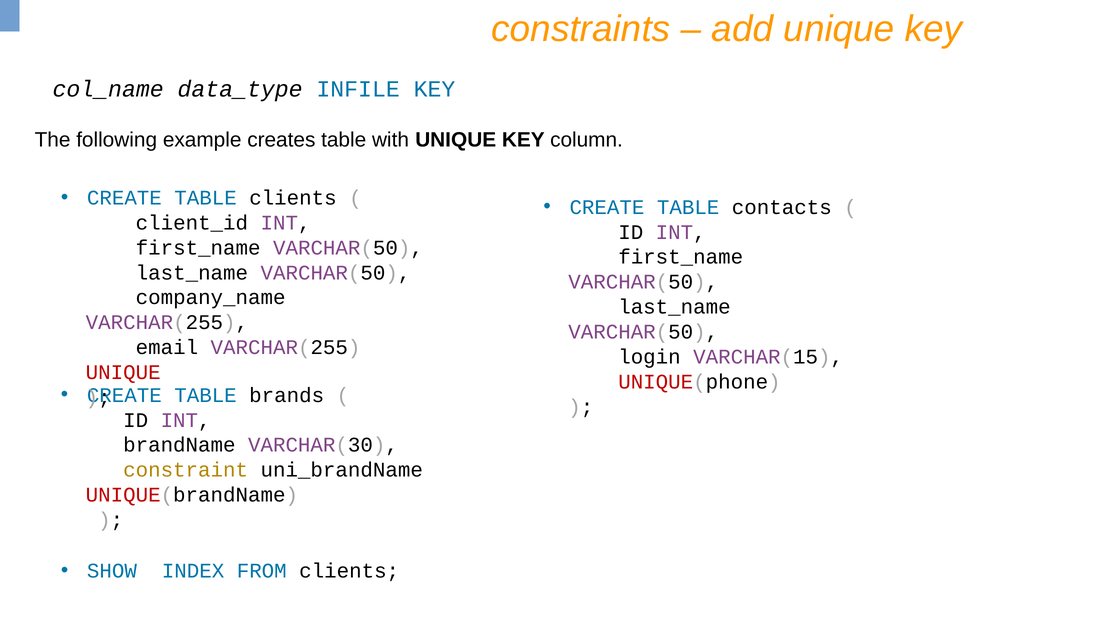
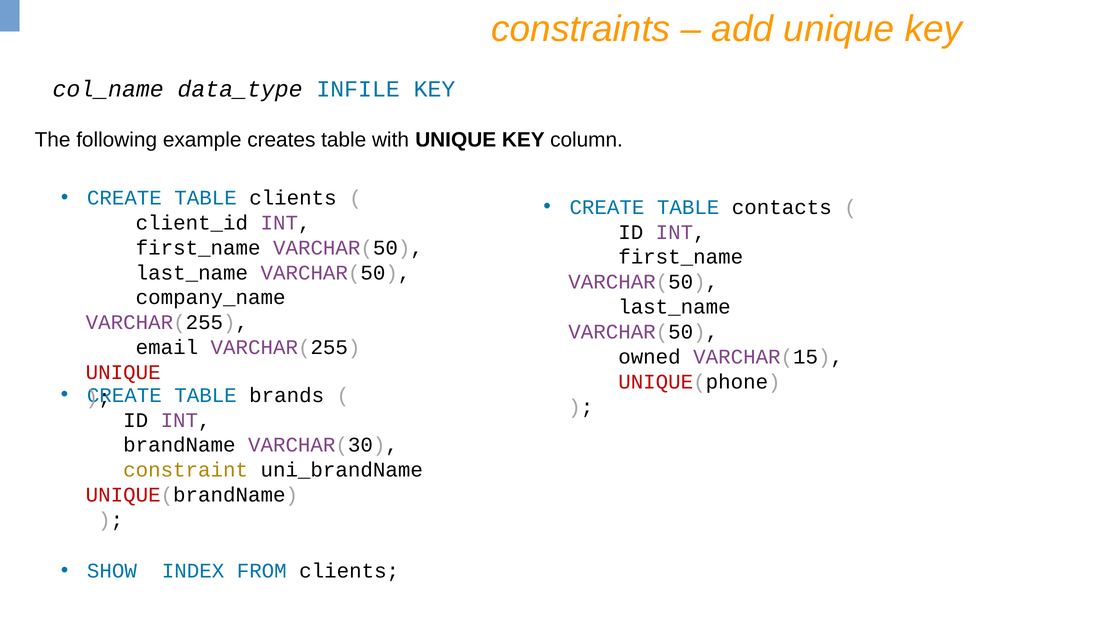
login: login -> owned (649, 357)
